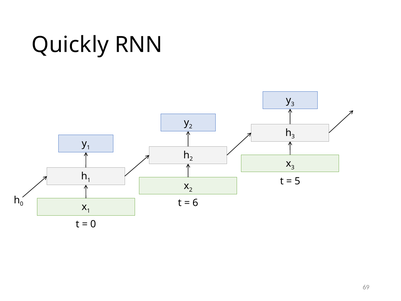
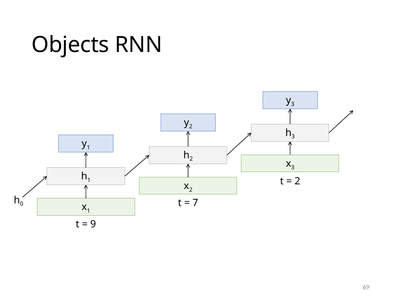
Quickly: Quickly -> Objects (70, 45)
5: 5 -> 2 (297, 181)
6: 6 -> 7 (195, 203)
0: 0 -> 9 (93, 224)
